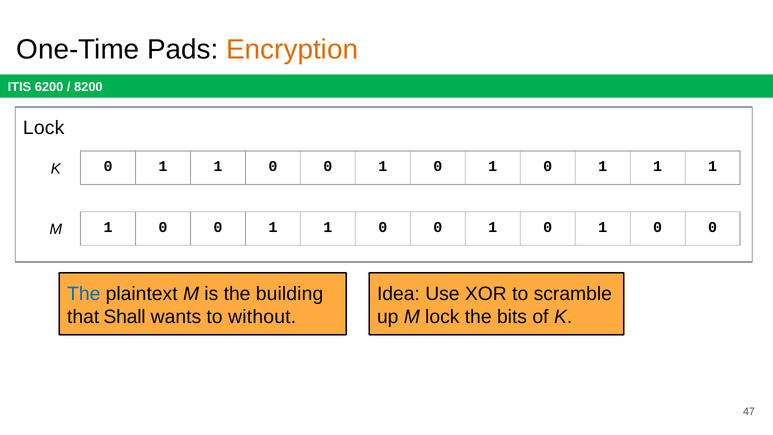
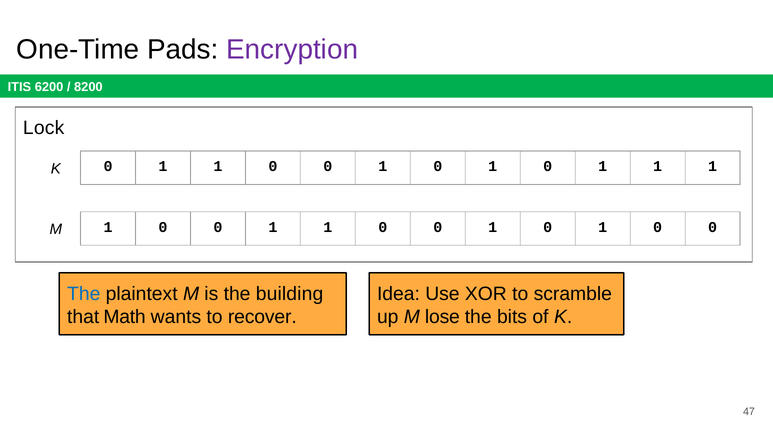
Encryption colour: orange -> purple (292, 49)
Shall: Shall -> Math (125, 317)
without: without -> recover (262, 317)
M lock: lock -> lose (442, 317)
